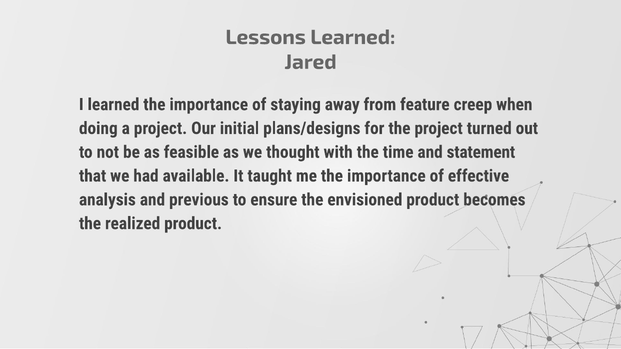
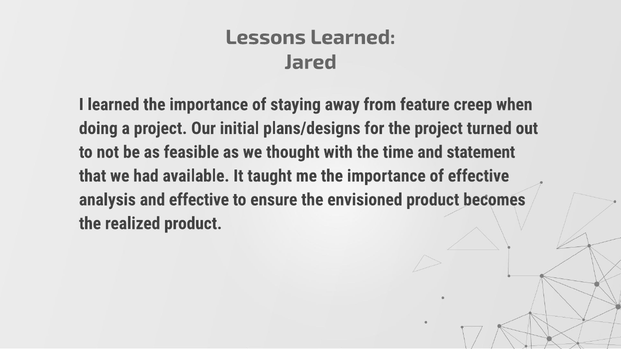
and previous: previous -> effective (199, 200)
